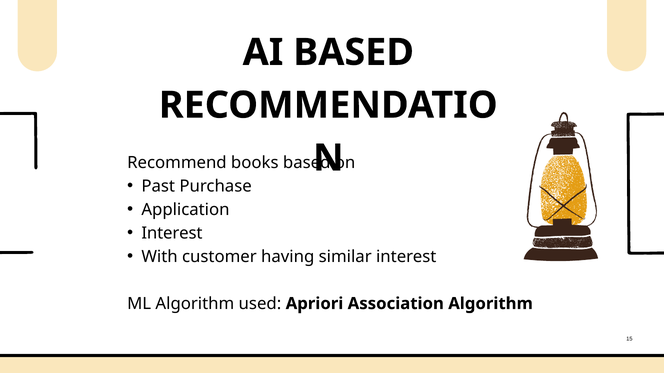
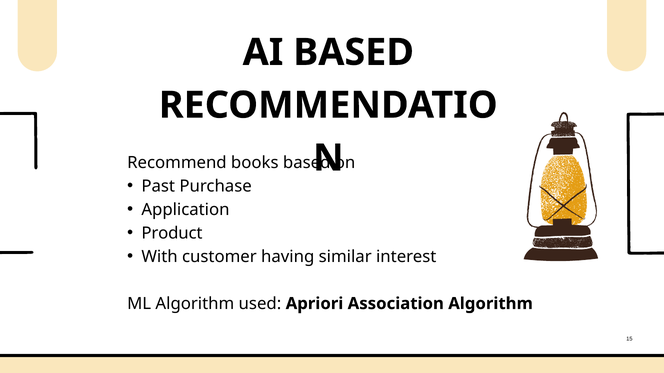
Interest: Interest -> Product (172, 233)
